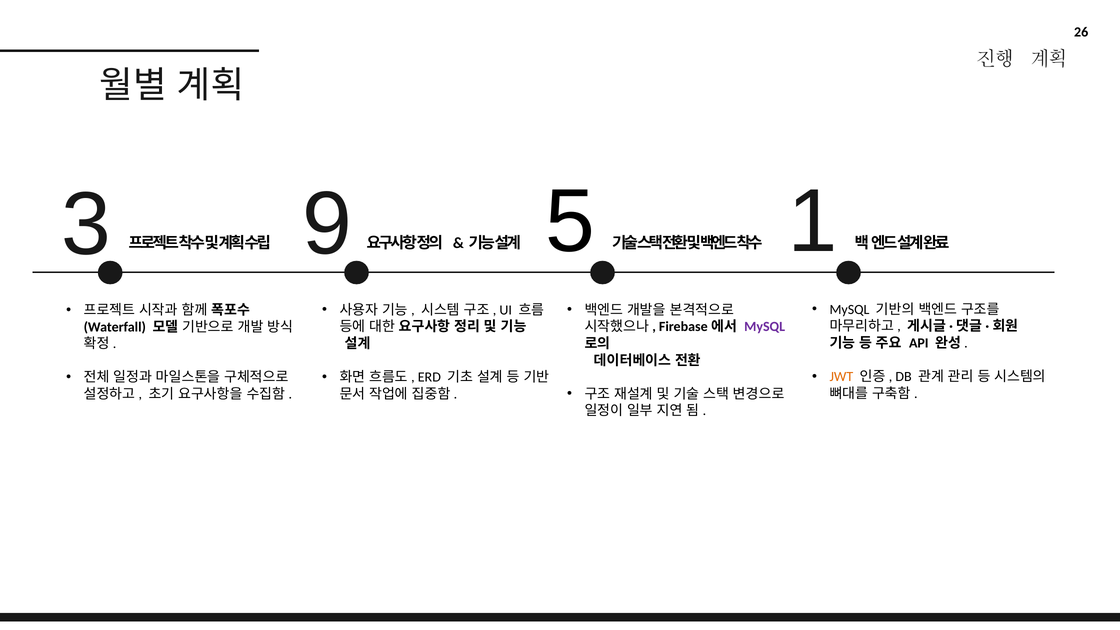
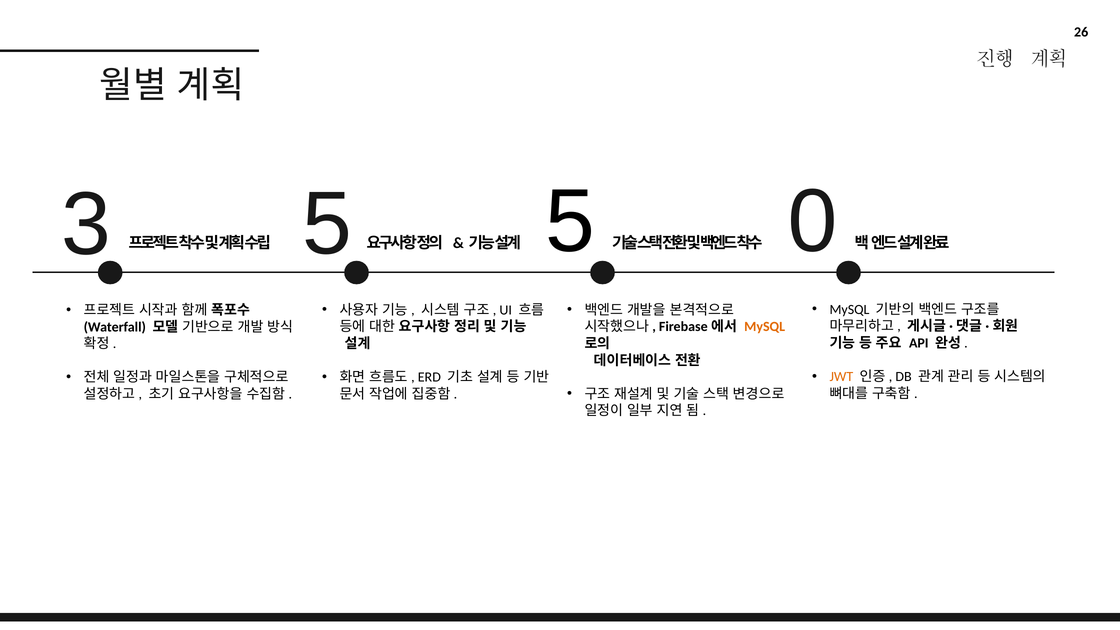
3 9: 9 -> 5 (327, 224)
1: 1 -> 0 (813, 222)
MySQL colour: purple -> orange (765, 327)
